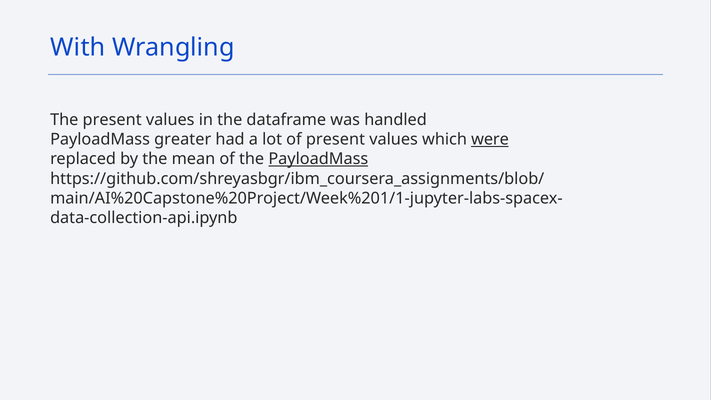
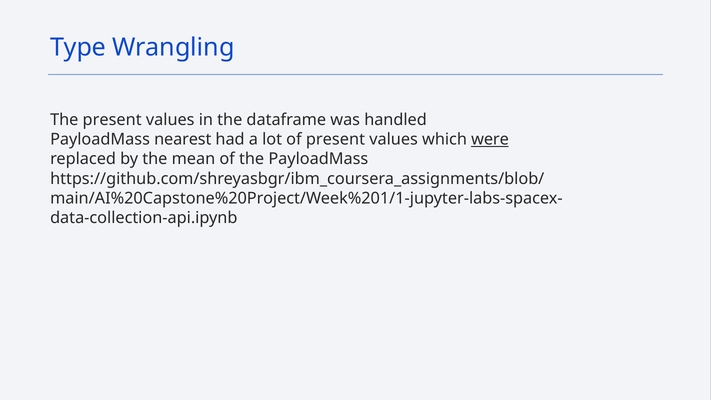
With: With -> Type (78, 47)
greater: greater -> nearest (183, 140)
PayloadMass underline: present -> none (318, 159)
